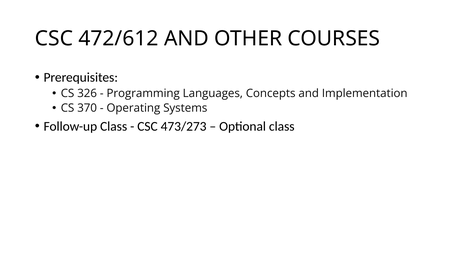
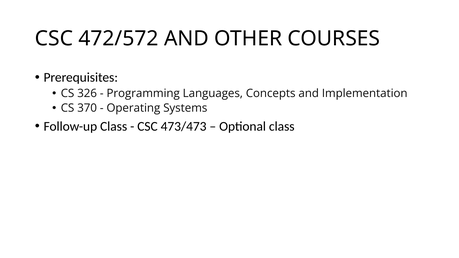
472/612: 472/612 -> 472/572 (119, 39)
473/273: 473/273 -> 473/473 (184, 126)
